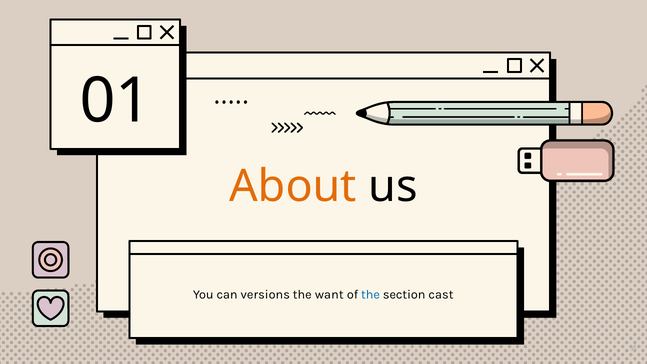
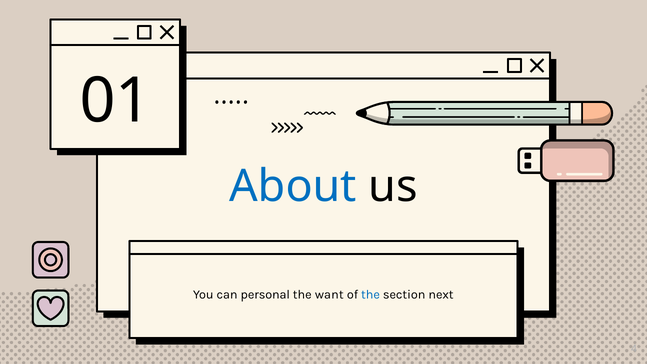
About colour: orange -> blue (293, 186)
versions: versions -> personal (265, 295)
cast: cast -> next (441, 295)
